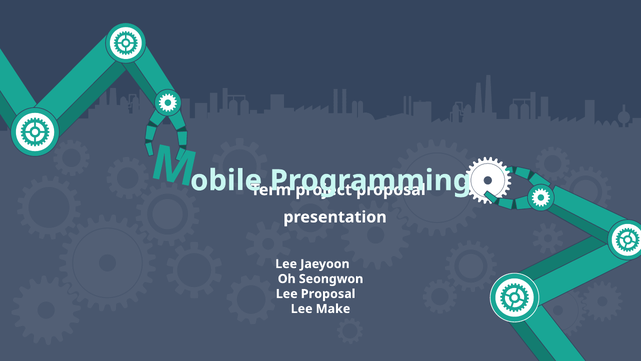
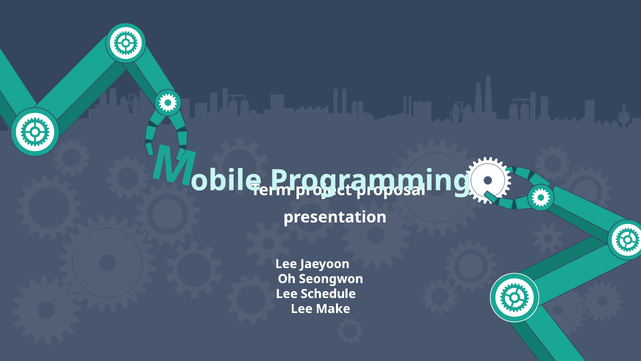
Lee Proposal: Proposal -> Schedule (328, 294)
